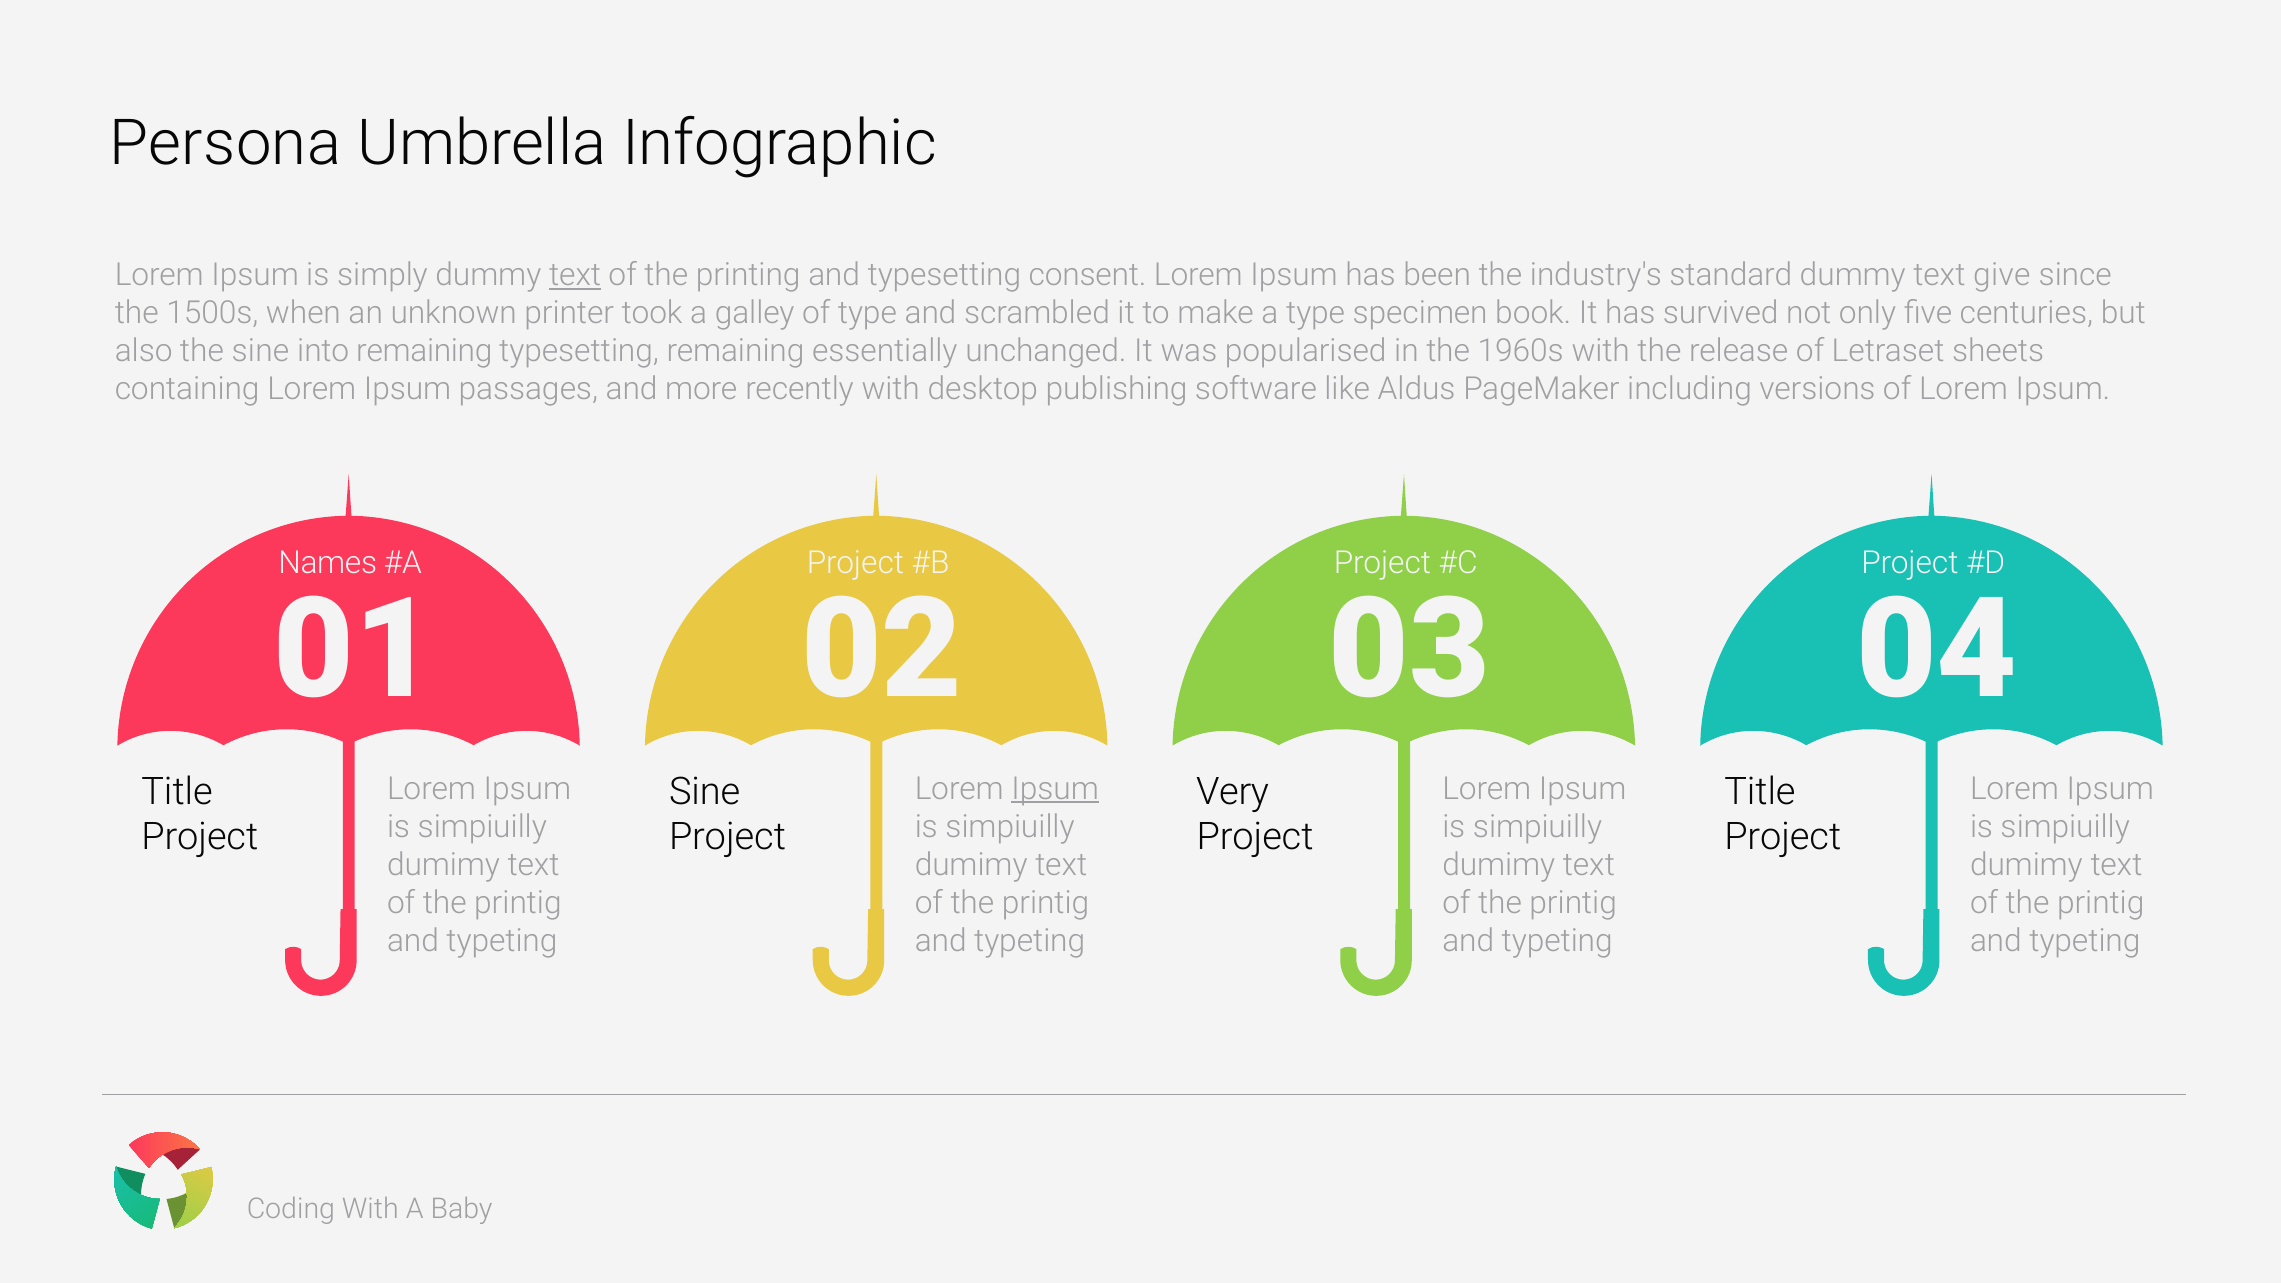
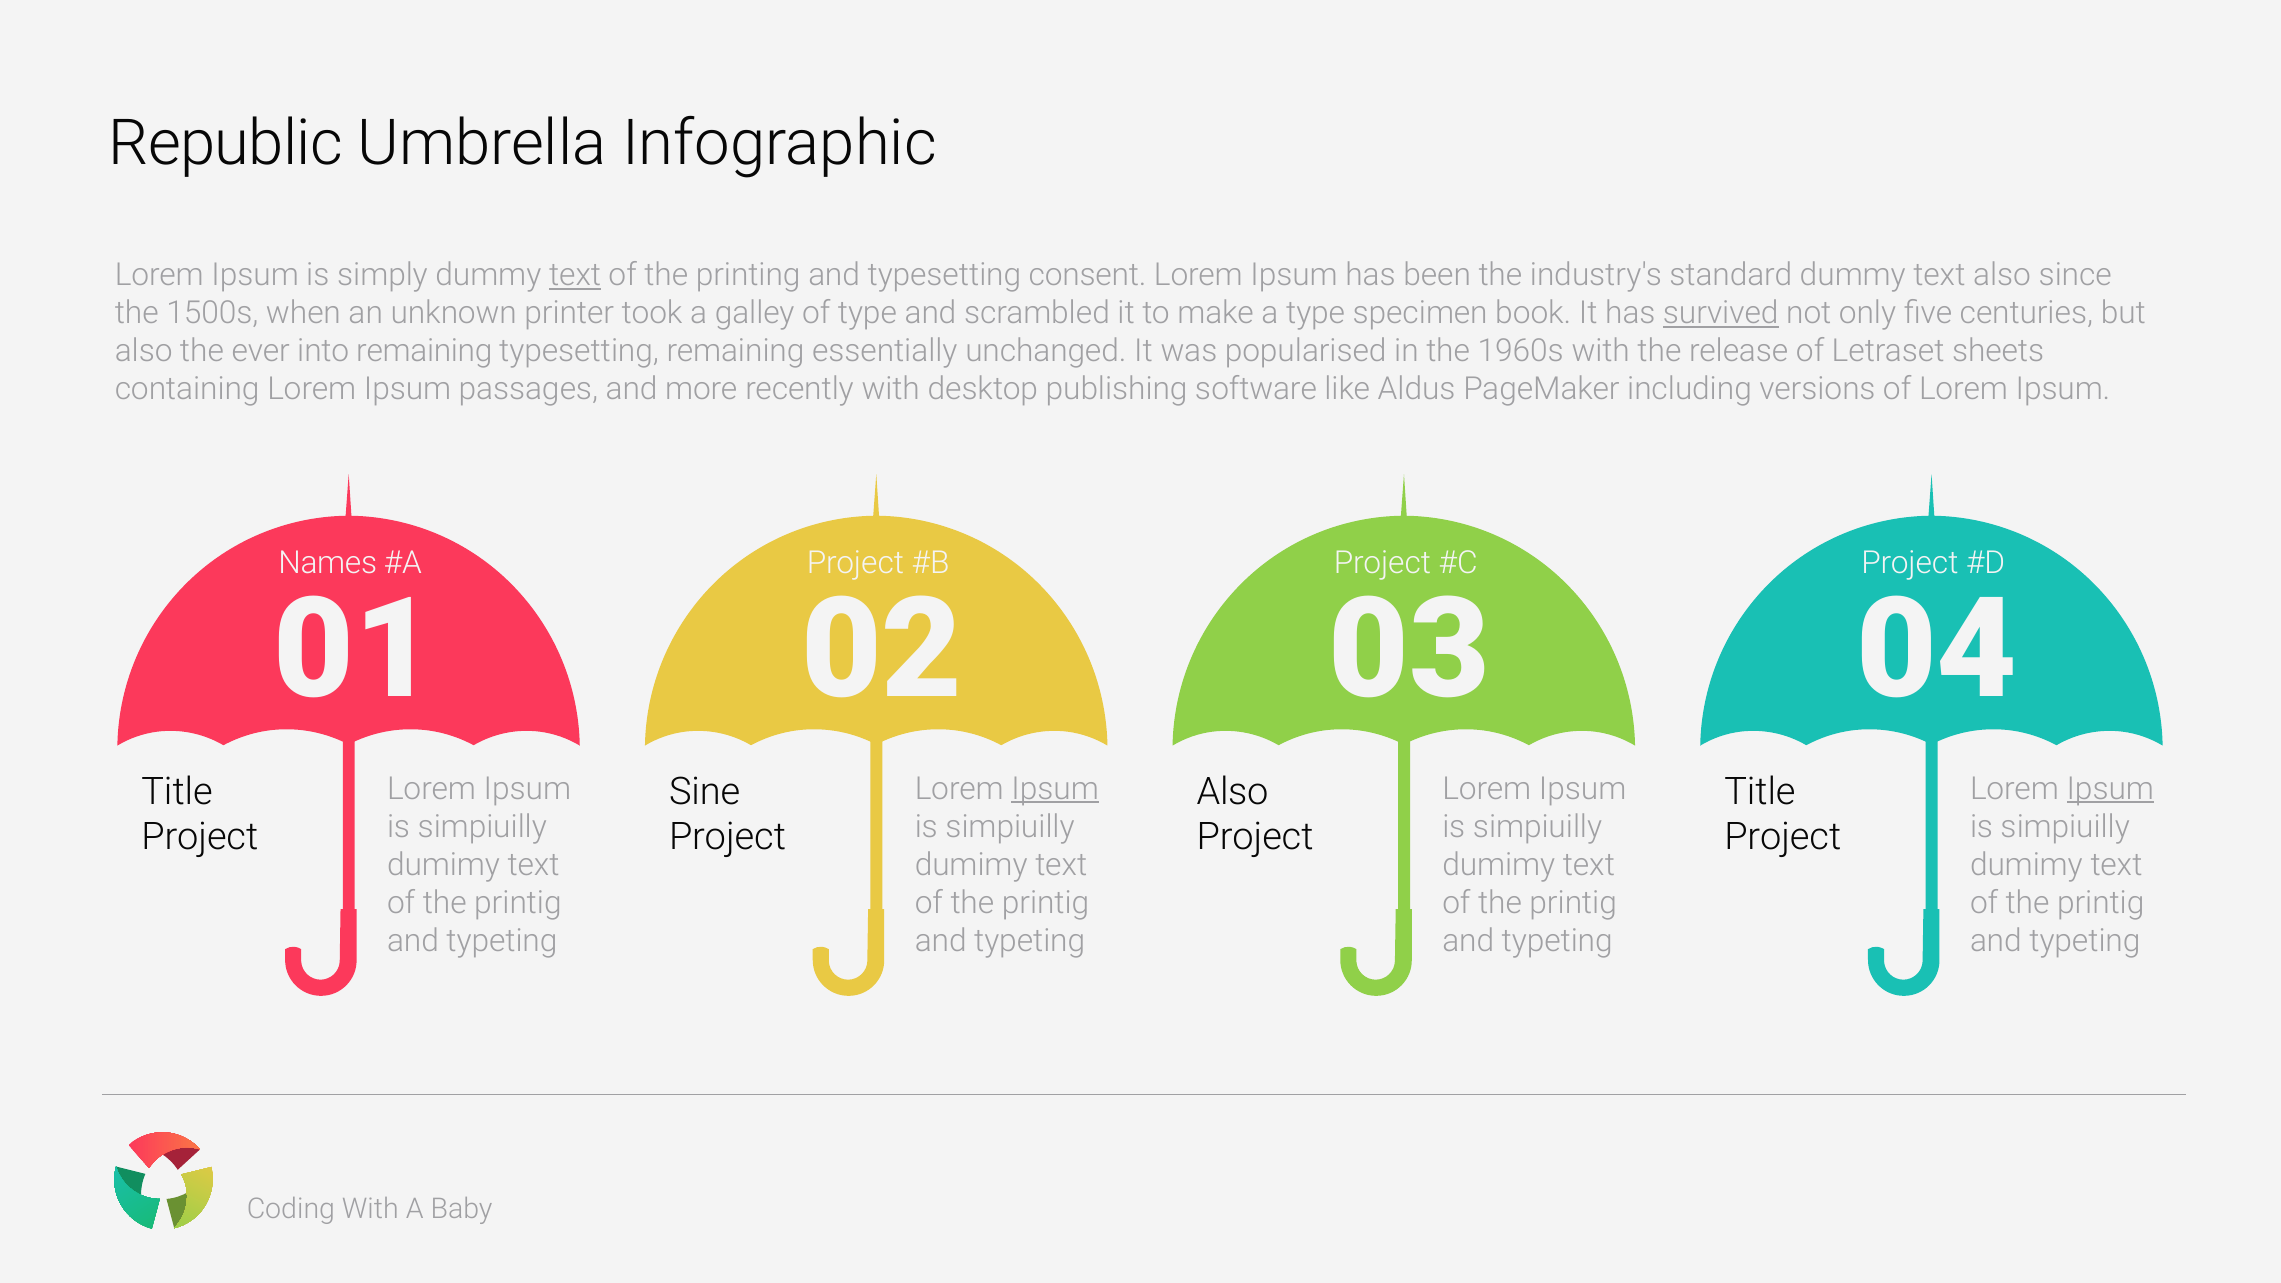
Persona: Persona -> Republic (226, 144)
text give: give -> also (2002, 275)
survived underline: none -> present (1721, 313)
the sine: sine -> ever (261, 351)
Ipsum underline: none -> present (2110, 789)
Very: Very -> Also (1233, 792)
